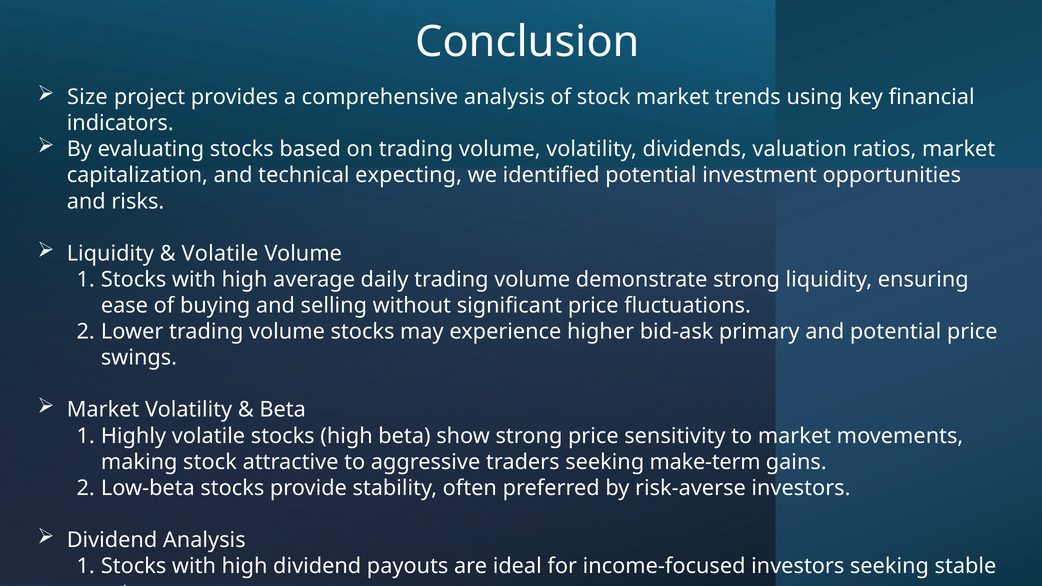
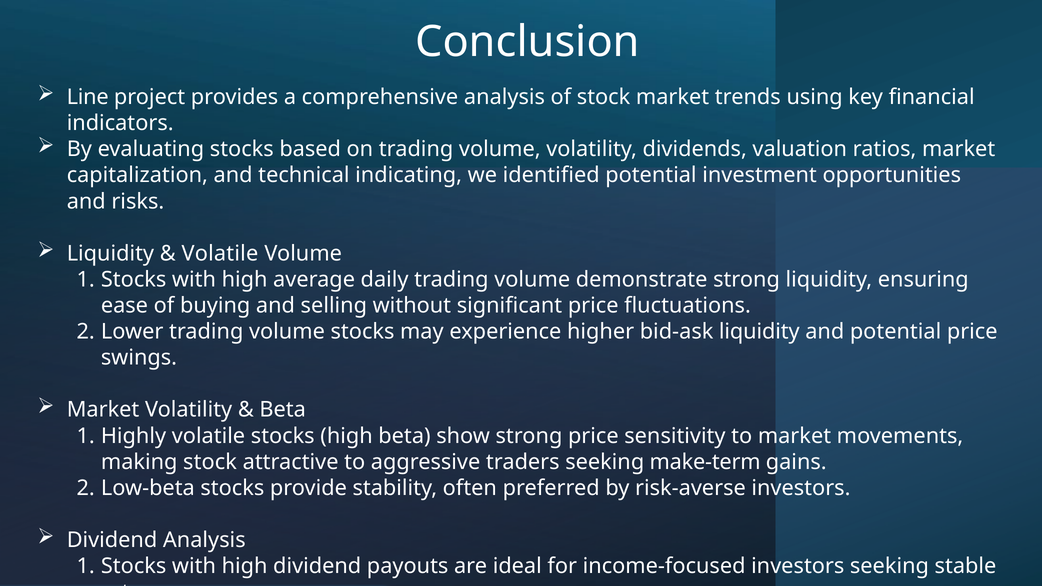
Size: Size -> Line (88, 97)
expecting: expecting -> indicating (409, 175)
bid-ask primary: primary -> liquidity (759, 332)
